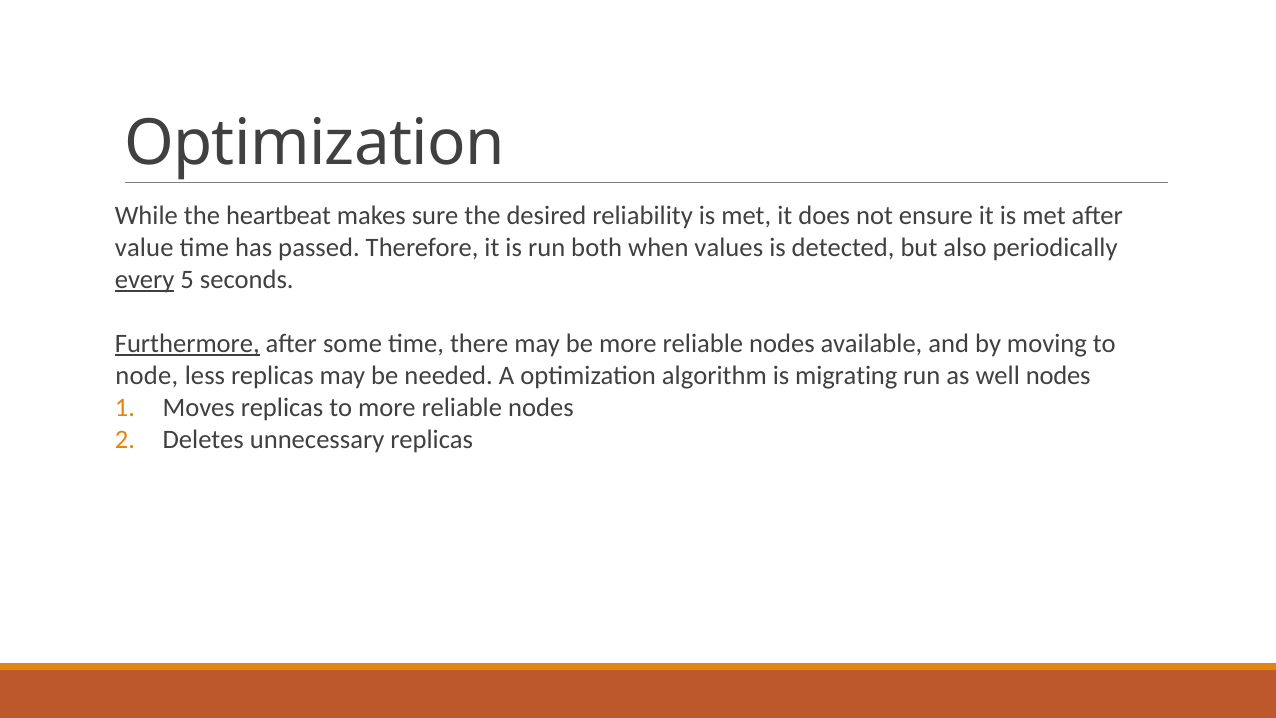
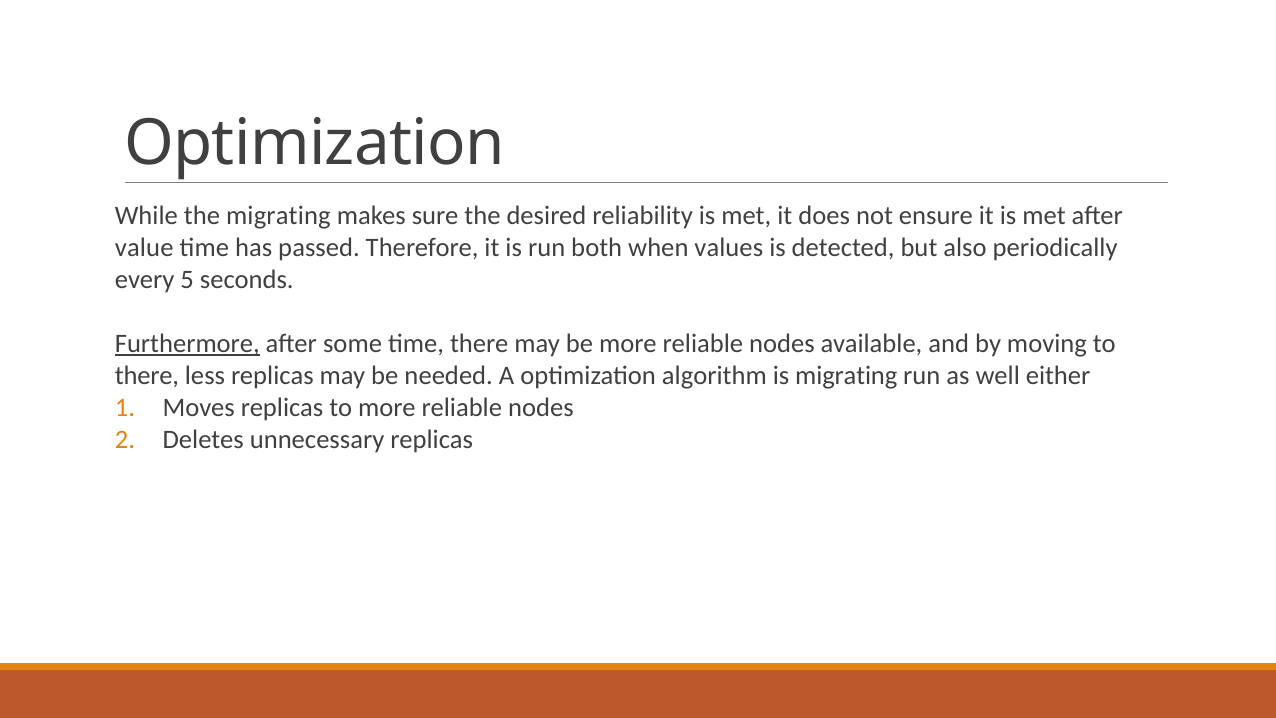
the heartbeat: heartbeat -> migrating (278, 216)
every underline: present -> none (145, 280)
node: node -> there (147, 375)
well nodes: nodes -> either (1058, 375)
